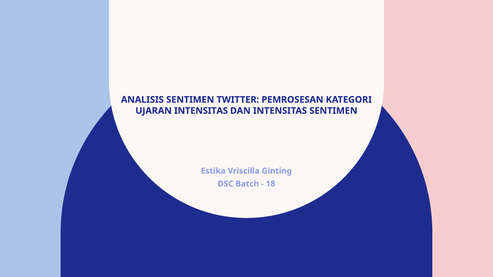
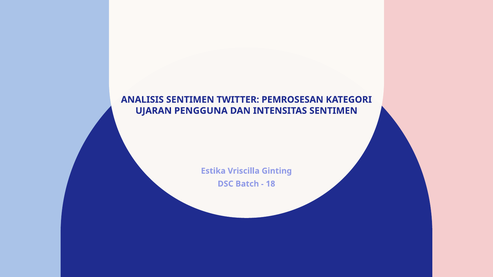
UJARAN INTENSITAS: INTENSITAS -> PENGGUNA (201, 111)
